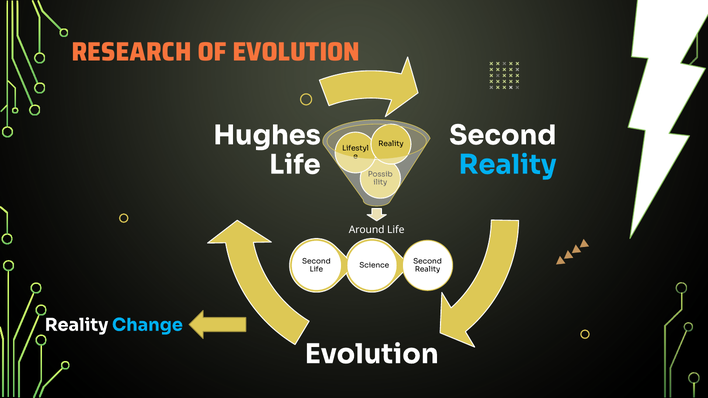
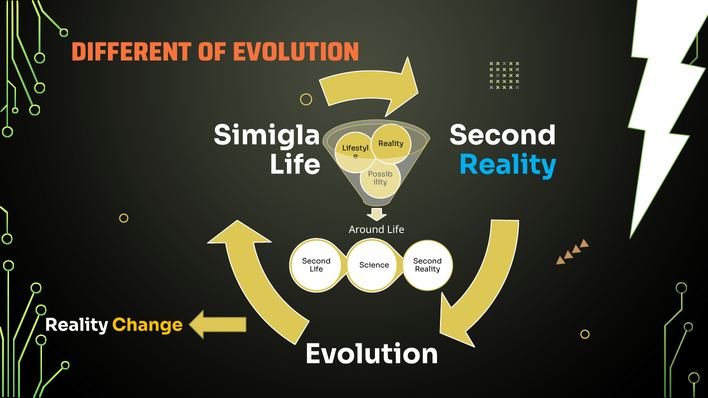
RESEARCH: RESEARCH -> DIFFERENT (132, 52)
Hughes: Hughes -> Simigla (267, 135)
Change colour: light blue -> yellow (147, 325)
